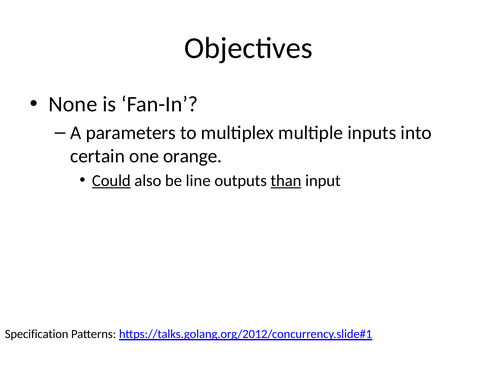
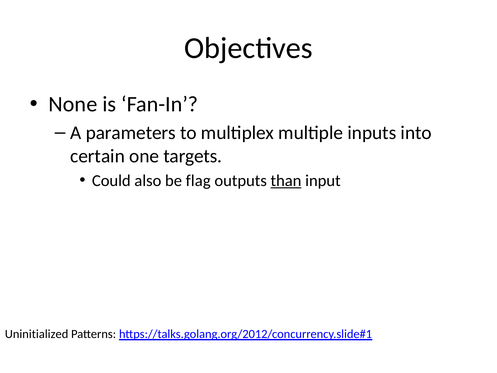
orange: orange -> targets (193, 156)
Could underline: present -> none (111, 181)
line: line -> flag (198, 181)
Specification: Specification -> Uninitialized (37, 334)
